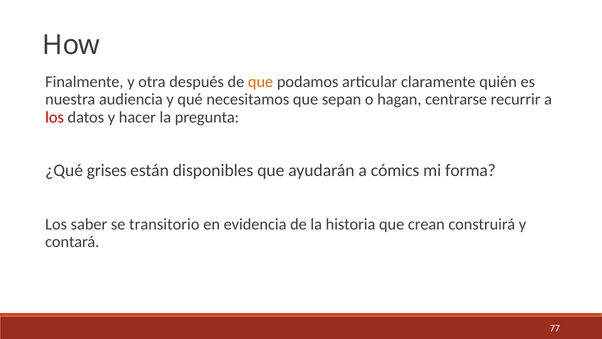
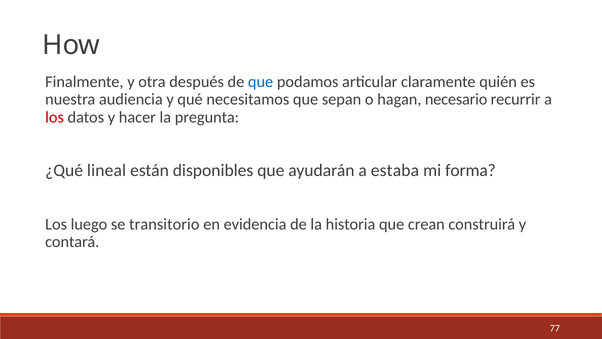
que colour: orange -> blue (261, 82)
centrarse: centrarse -> necesario (456, 99)
grises: grises -> lineal (107, 170)
cómics: cómics -> estaba (395, 170)
saber: saber -> luego (89, 224)
